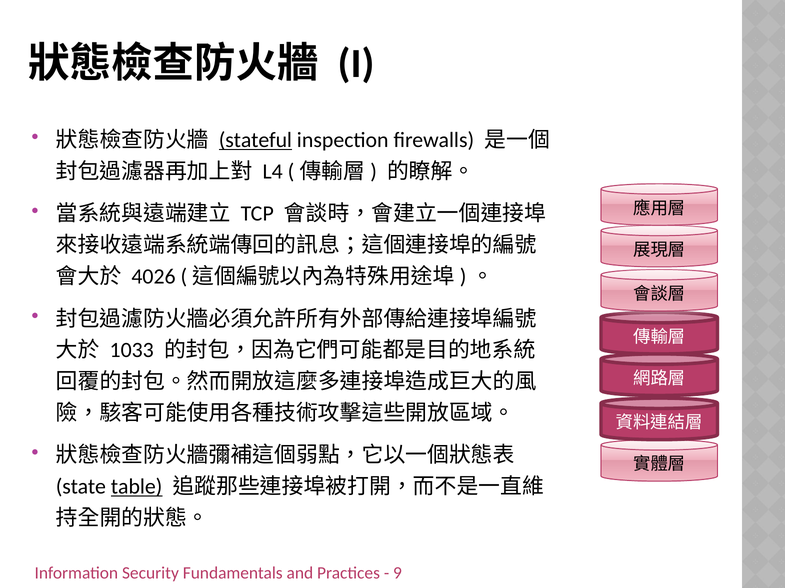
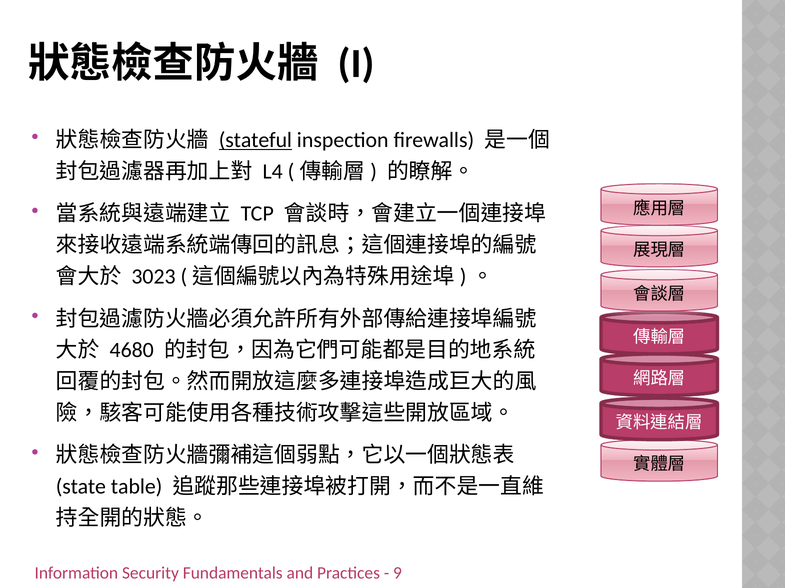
4026: 4026 -> 3023 (154, 277)
1033: 1033 -> 4680 (132, 351)
table underline: present -> none (137, 487)
